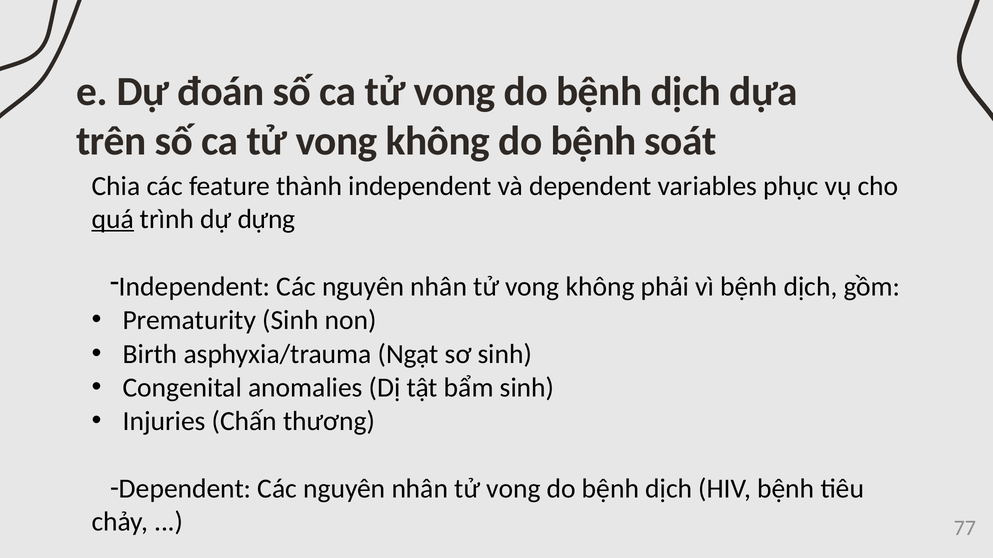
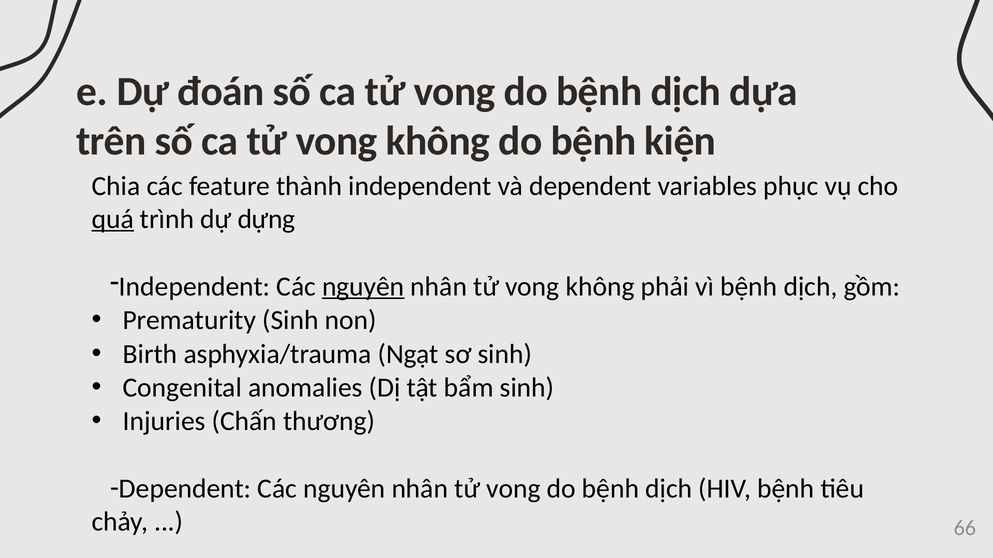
soát: soát -> kiện (680, 141)
nguyên underline: none -> present (363, 287)
77: 77 -> 66 (965, 529)
